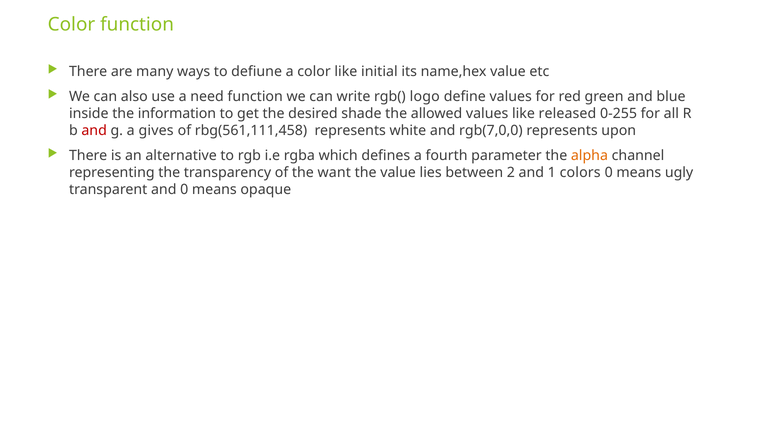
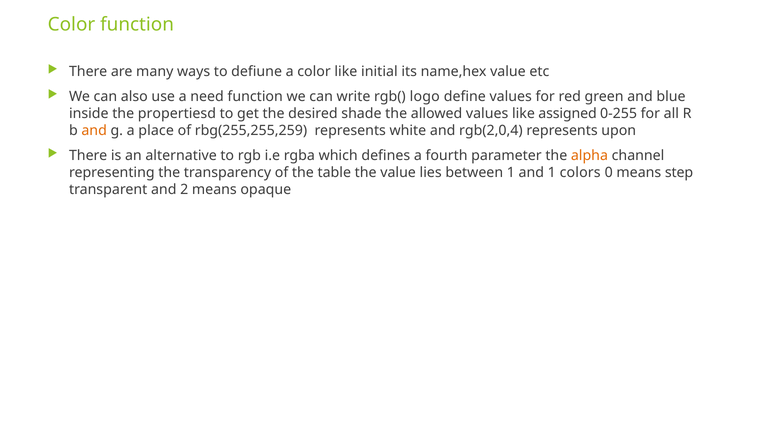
information: information -> propertiesd (177, 114)
released: released -> assigned (568, 114)
and colour: red -> orange (94, 131)
gives: gives -> place (156, 131)
rbg(561,111,458: rbg(561,111,458 -> rbg(255,255,259 (251, 131)
rgb(7,0,0: rgb(7,0,0 -> rgb(2,0,4 (491, 131)
want: want -> table (334, 173)
between 2: 2 -> 1 (511, 173)
ugly: ugly -> step (679, 173)
and 0: 0 -> 2 (184, 190)
